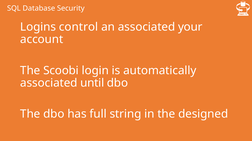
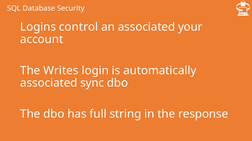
Scoobi: Scoobi -> Writes (61, 71)
until: until -> sync (92, 83)
designed: designed -> response (203, 114)
